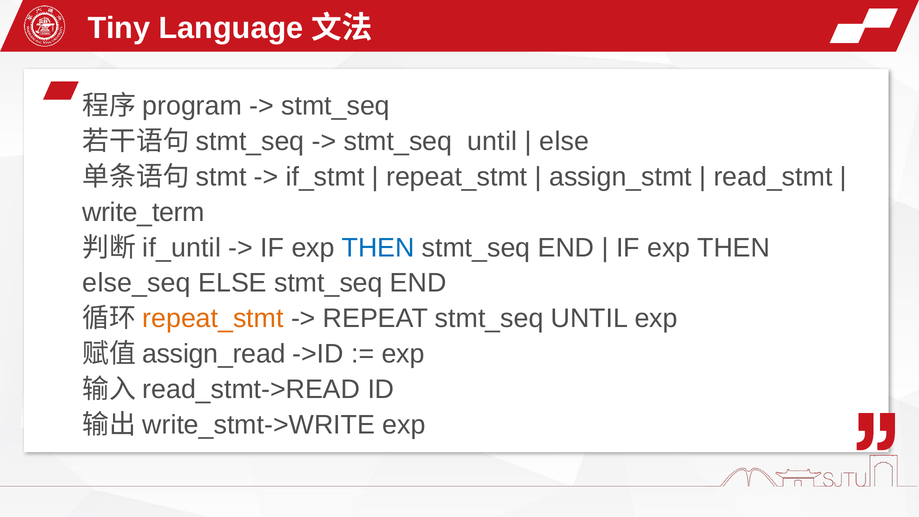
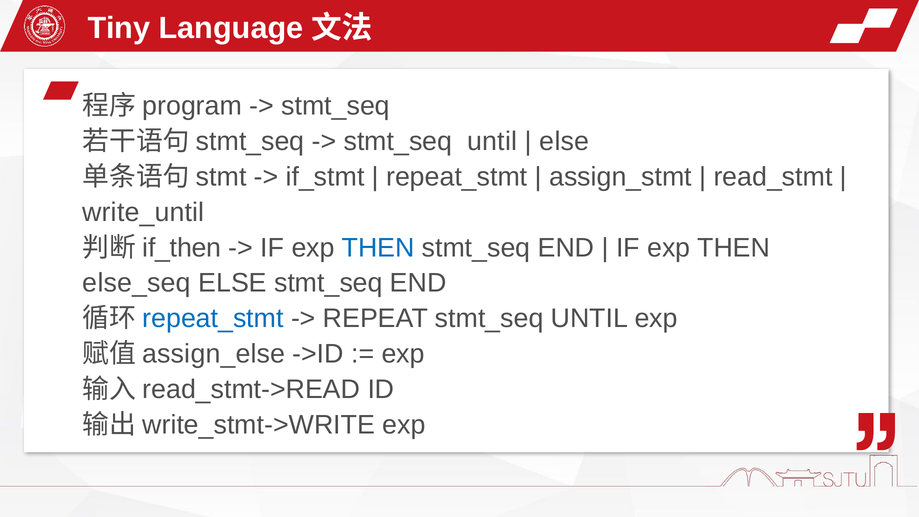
write_term: write_term -> write_until (143, 212)
if_until: if_until -> if_then (182, 248)
repeat_stmt colour: orange -> blue (213, 318)
assign_read: assign_read -> assign_else (214, 354)
